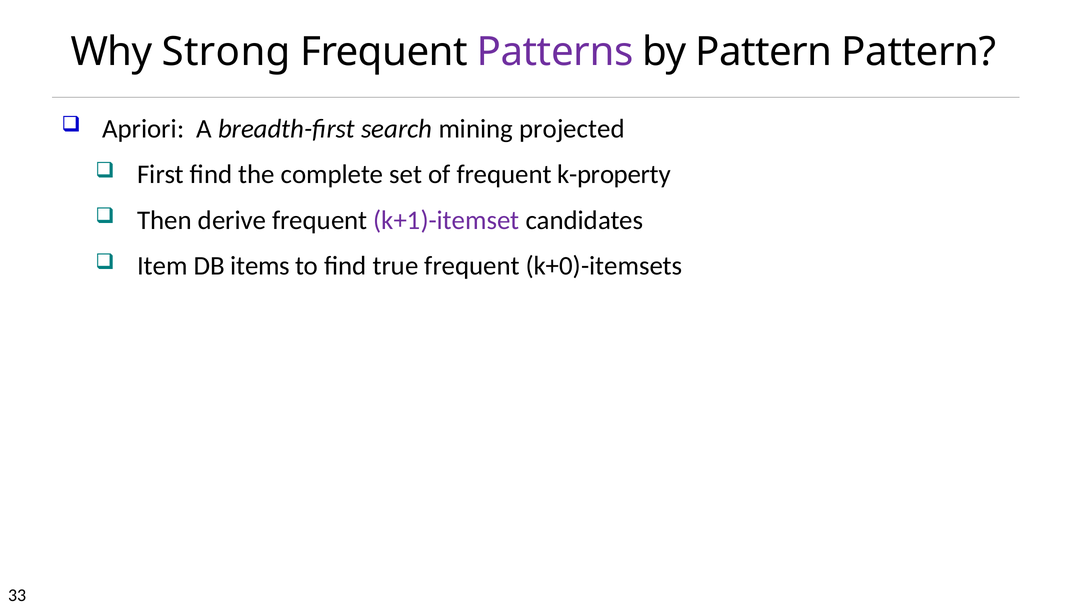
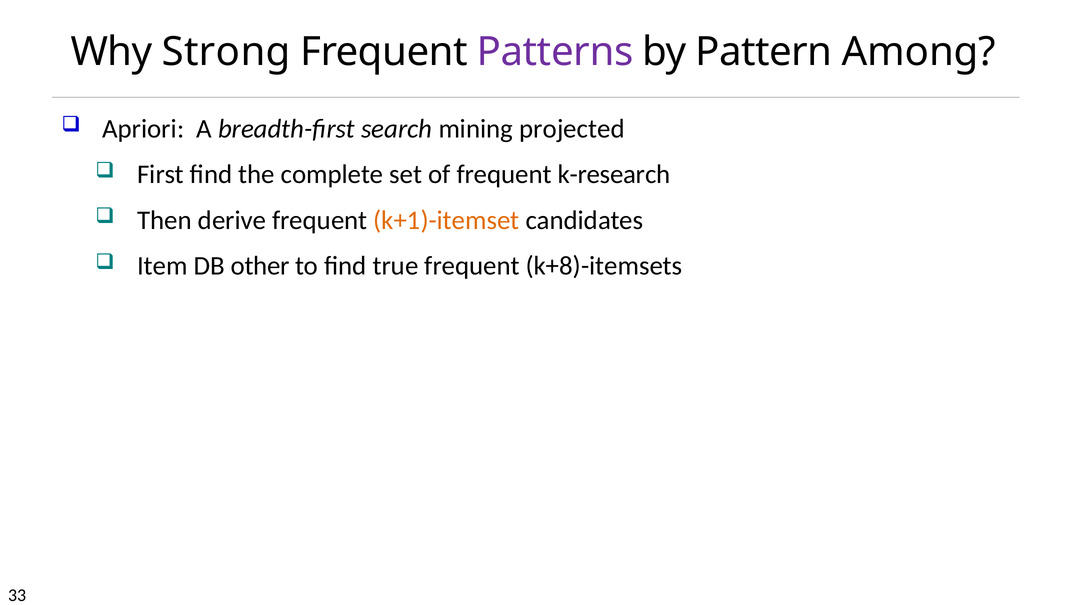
Pattern Pattern: Pattern -> Among (919, 52)
k-property: k-property -> k-research (614, 174)
k+1)-itemset colour: purple -> orange (446, 220)
items: items -> other (260, 266)
k+0)-itemsets: k+0)-itemsets -> k+8)-itemsets (604, 266)
